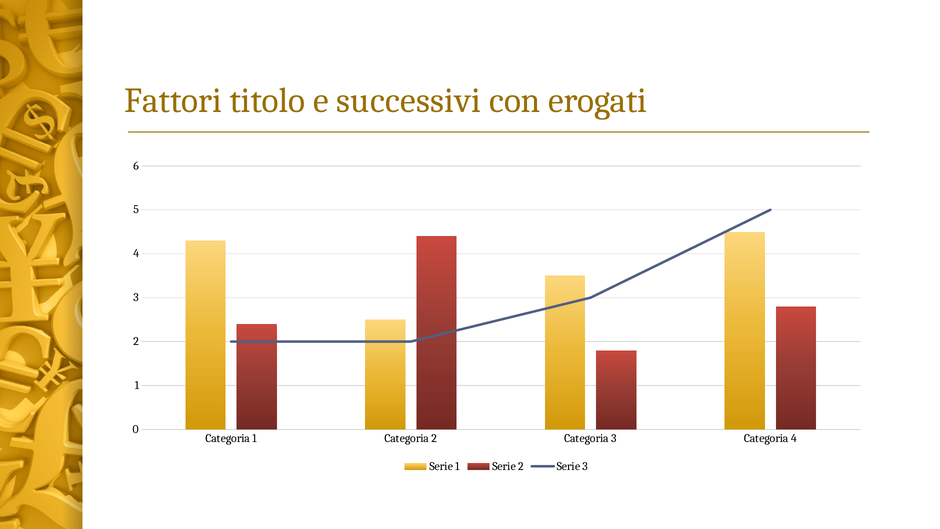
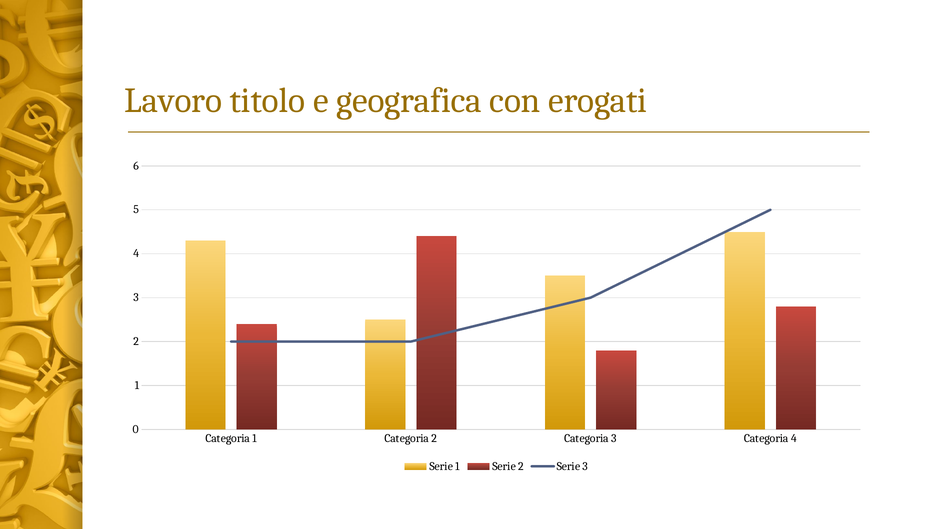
Fattori: Fattori -> Lavoro (173, 101)
successivi: successivi -> geografica (409, 101)
